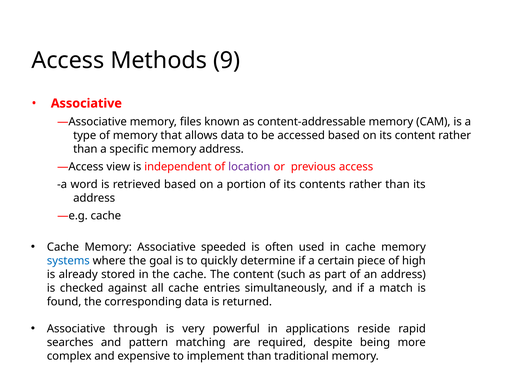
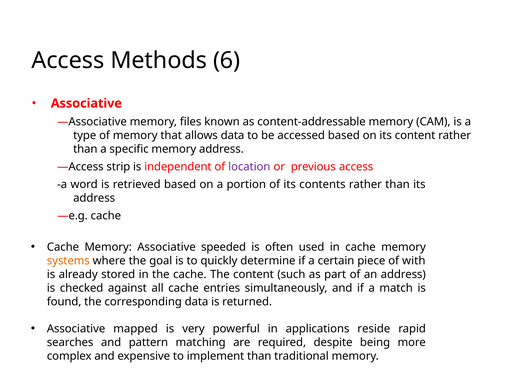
9: 9 -> 6 (227, 60)
view: view -> strip (118, 167)
systems colour: blue -> orange (68, 261)
high: high -> with (414, 261)
through: through -> mapped (136, 329)
